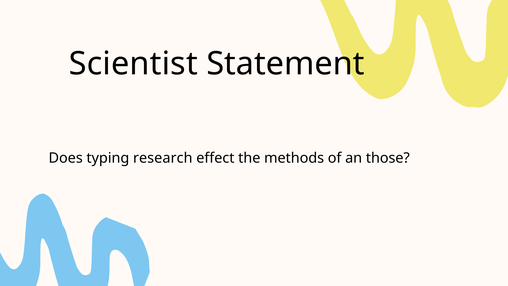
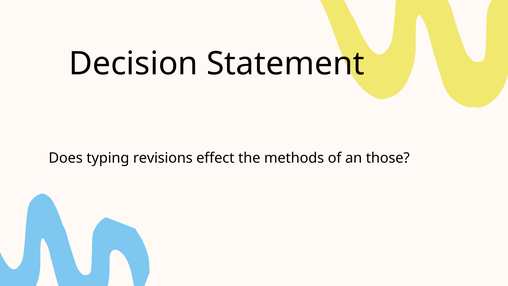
Scientist: Scientist -> Decision (133, 64)
research: research -> revisions (163, 158)
